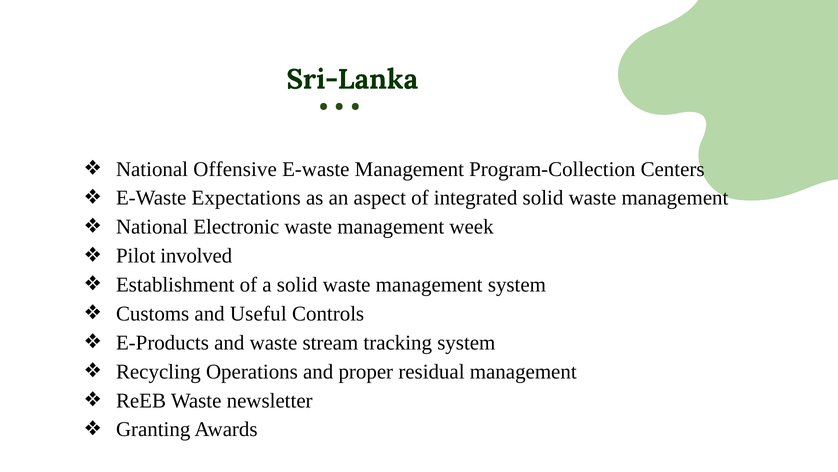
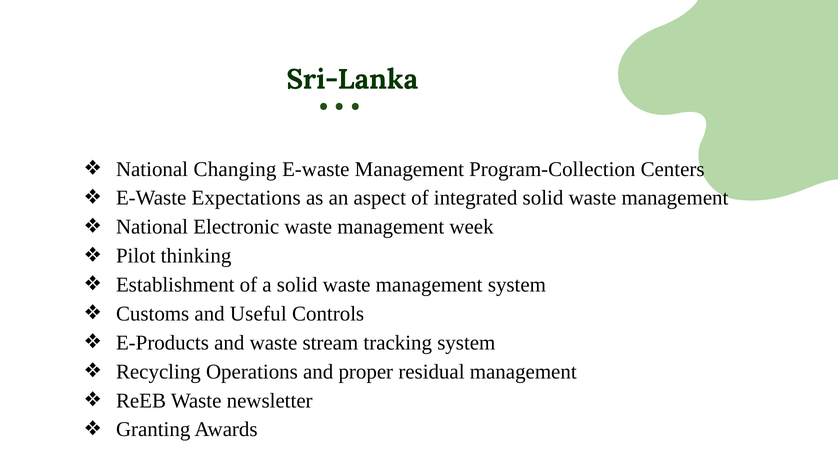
Offensive: Offensive -> Changing (235, 169)
involved: involved -> thinking (196, 256)
